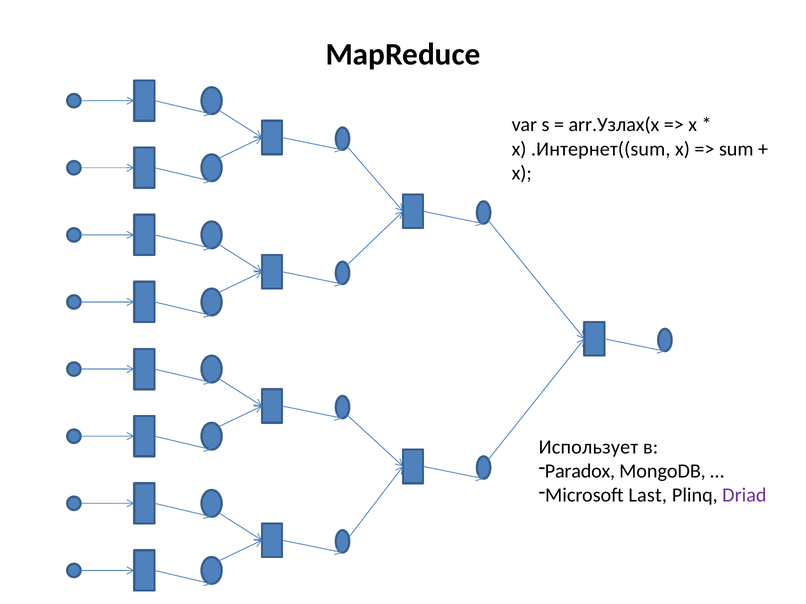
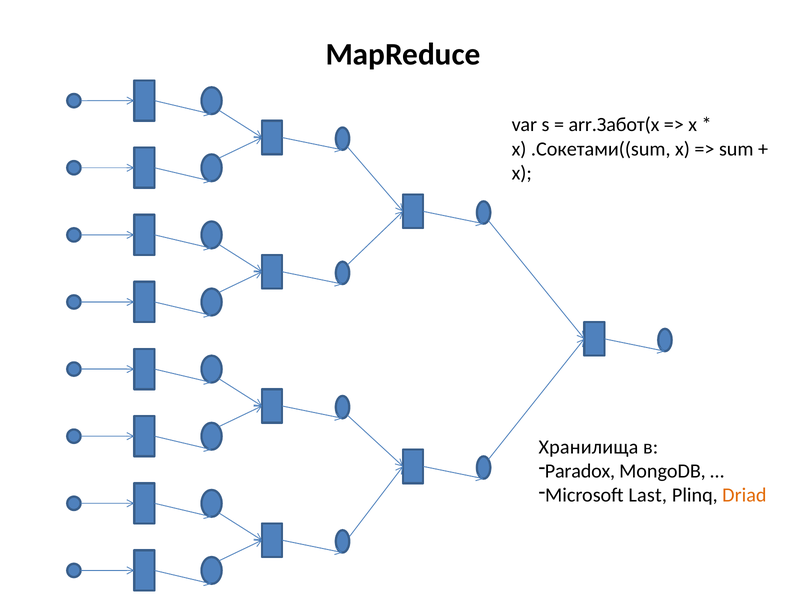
arr.Узлах(x: arr.Узлах(x -> arr.Забот(x (614, 125)
.Интернет((sum: .Интернет((sum -> .Сокетами((sum (601, 149)
Использует: Использует -> Хранилища (588, 447)
Driad colour: purple -> orange (744, 496)
